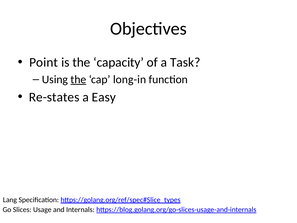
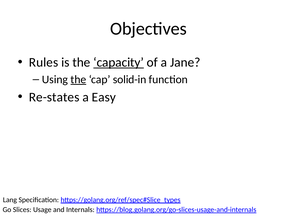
Point: Point -> Rules (44, 62)
capacity underline: none -> present (119, 62)
Task: Task -> Jane (185, 62)
long-in: long-in -> solid-in (130, 79)
